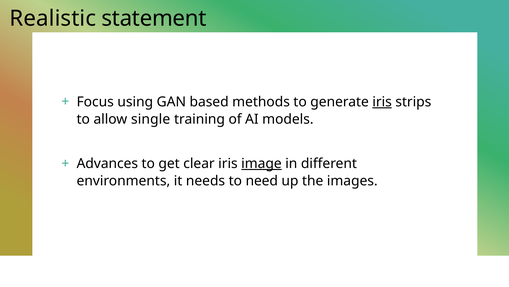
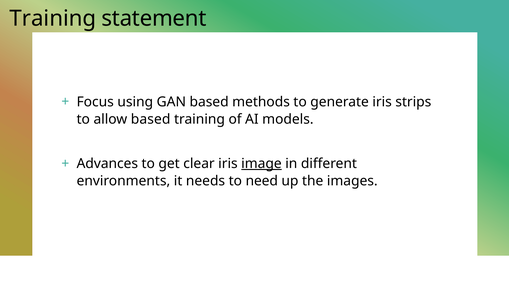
Realistic: Realistic -> Training (53, 18)
iris underline: present -> none (382, 102)
allow single: single -> based (151, 119)
